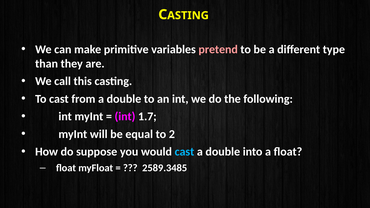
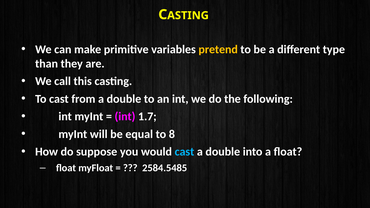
pretend colour: pink -> yellow (218, 49)
2: 2 -> 8 (172, 134)
2589.3485: 2589.3485 -> 2584.5485 (165, 168)
